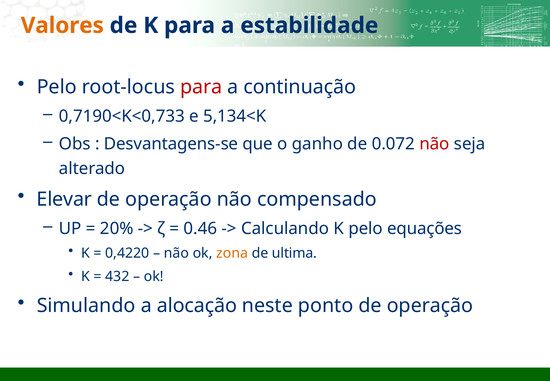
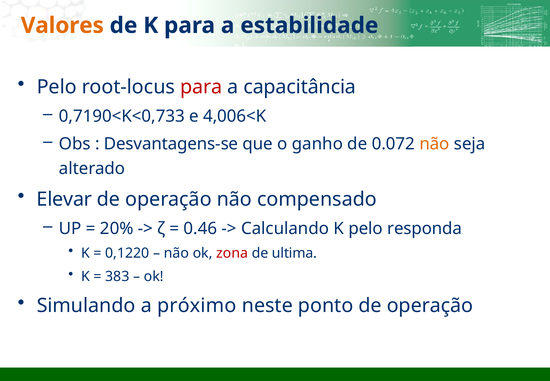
continuação: continuação -> capacitância (300, 87)
5,134<K: 5,134<K -> 4,006<K (235, 116)
não colour: red -> orange (434, 144)
equações: equações -> responda (425, 228)
0,4220: 0,4220 -> 0,1220 (127, 253)
zona colour: orange -> red (232, 253)
432: 432 -> 383 (117, 276)
alocação: alocação -> próximo (197, 306)
